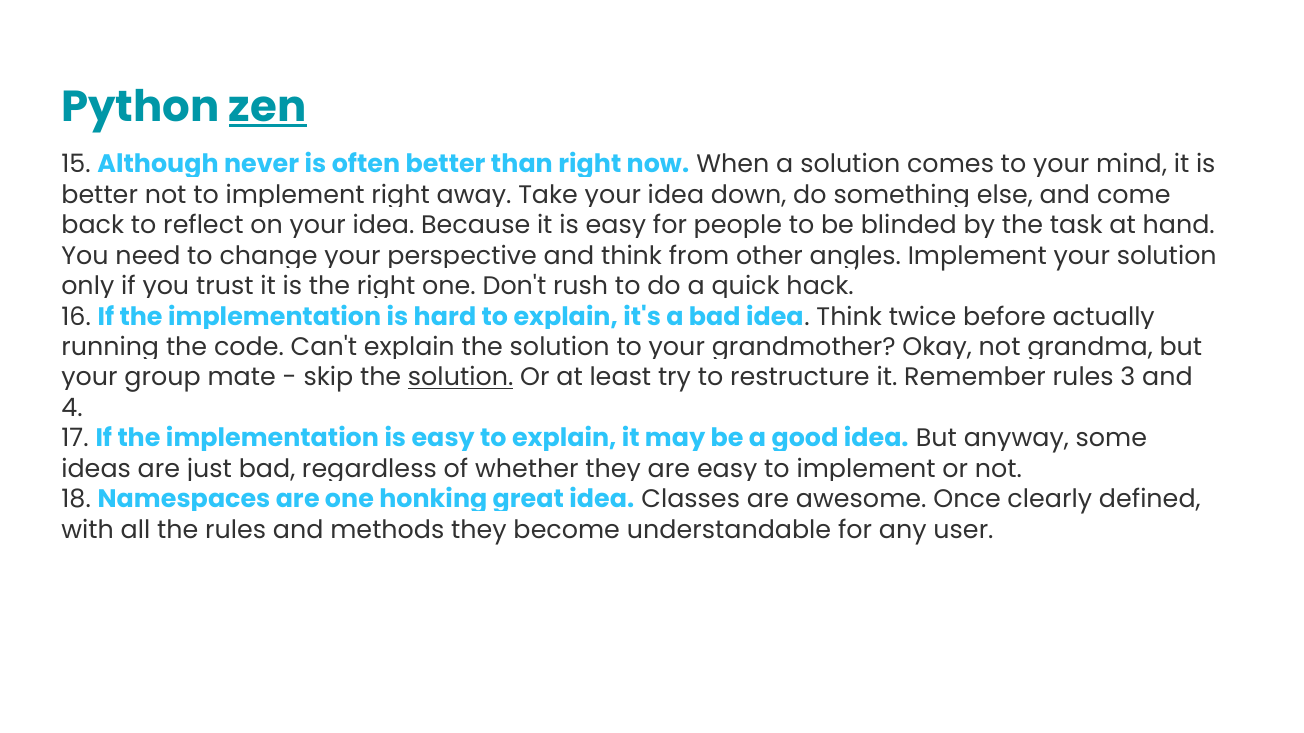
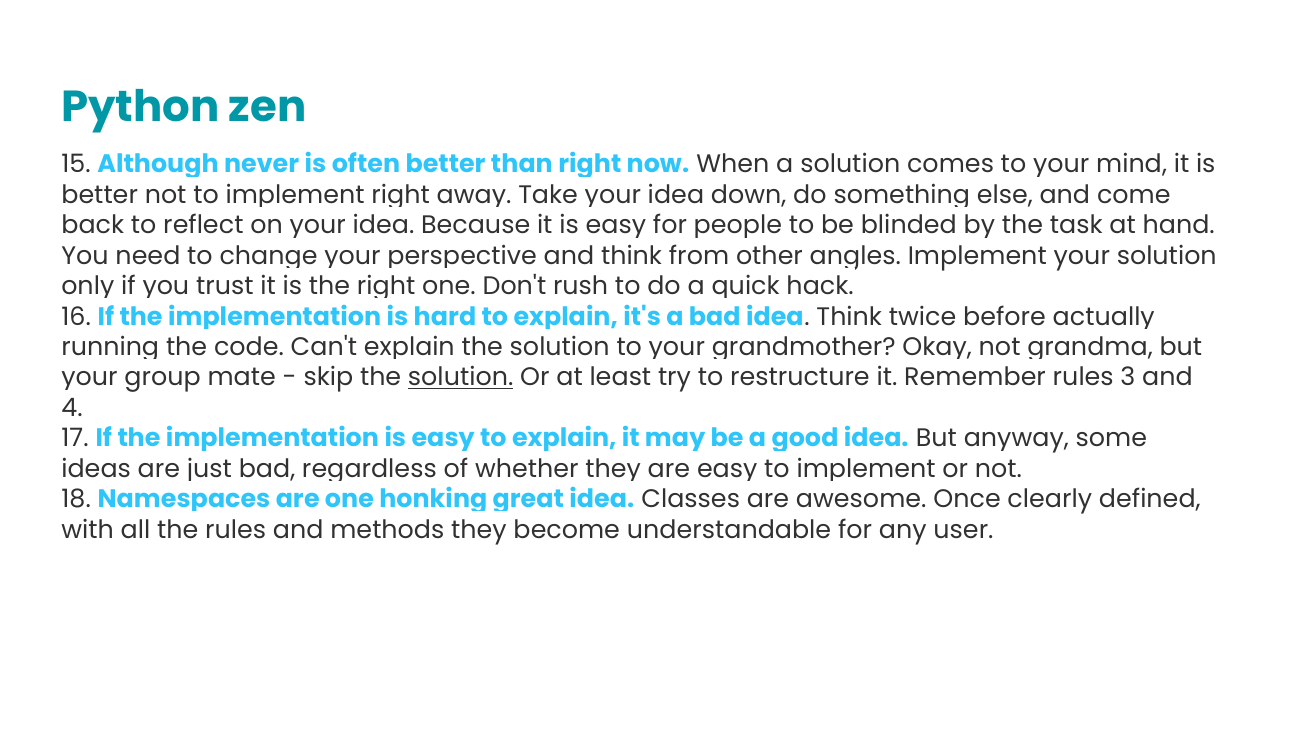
zen underline: present -> none (268, 107)
